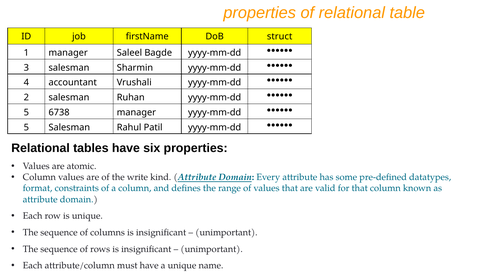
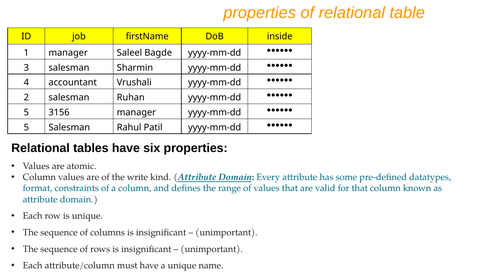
struct: struct -> inside (280, 36)
6738: 6738 -> 3156 (59, 112)
